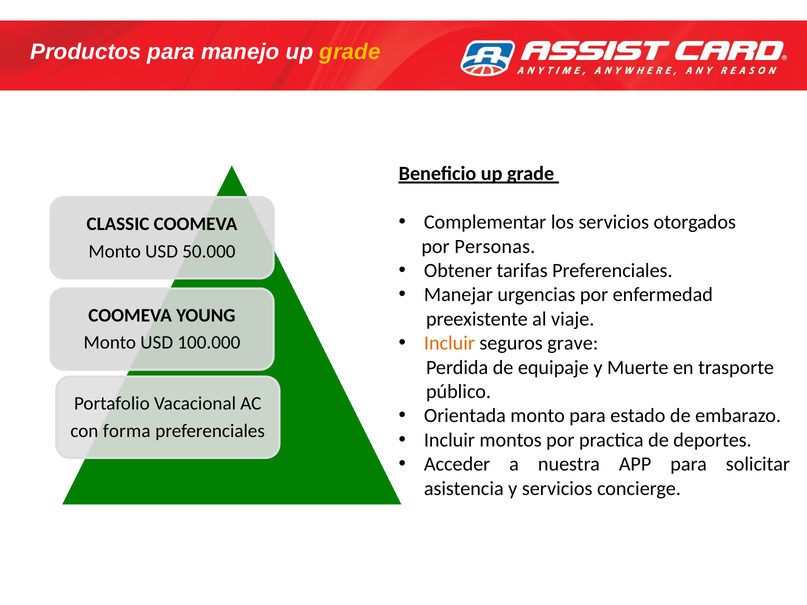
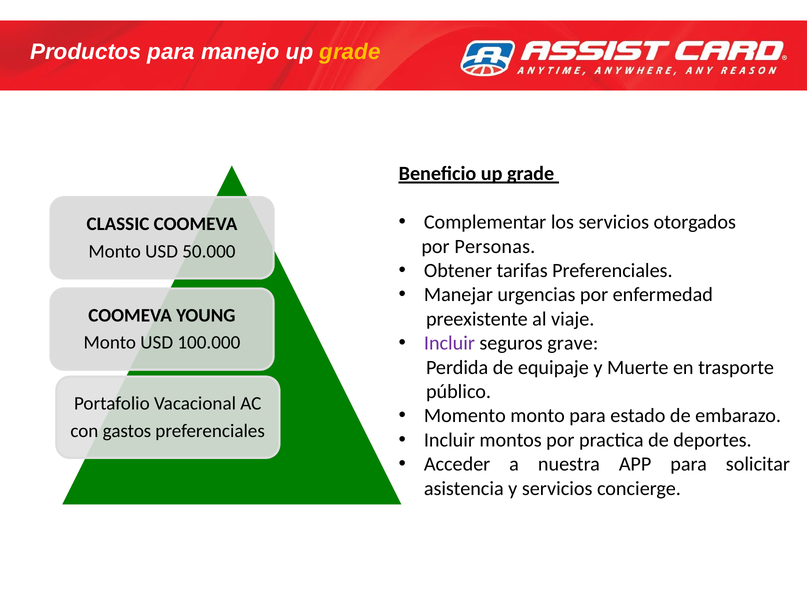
Incluir colour: orange -> purple (449, 343)
Orientada: Orientada -> Momento (465, 416)
forma: forma -> gastos (127, 431)
